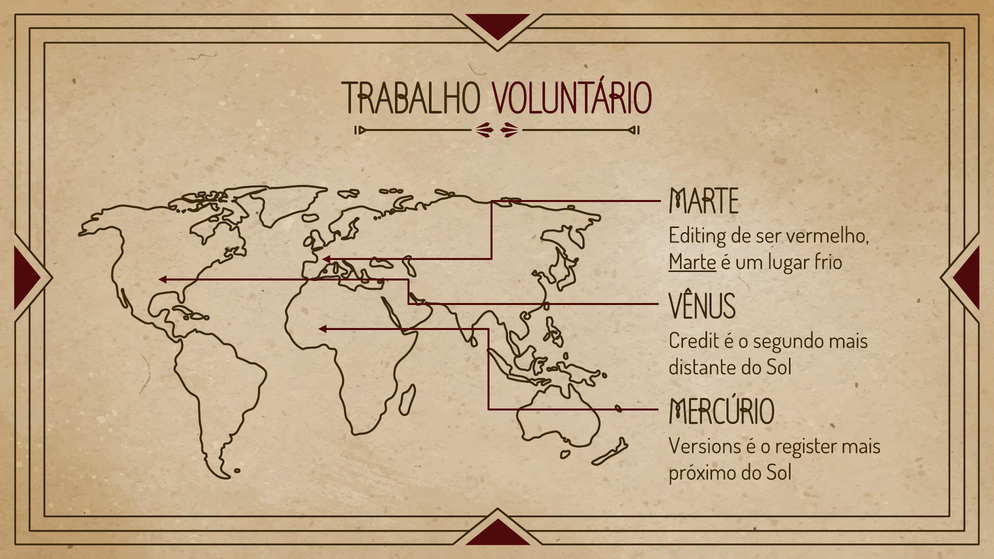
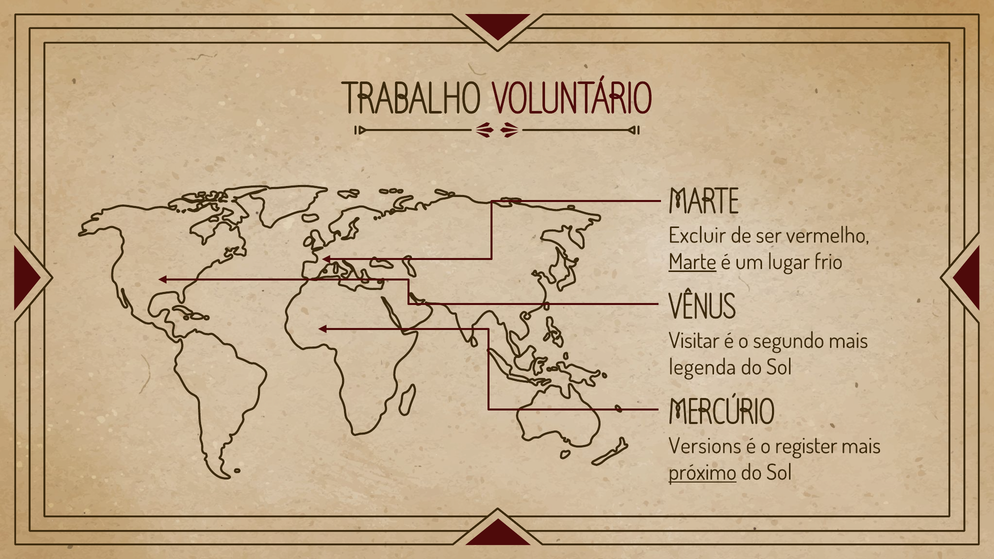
Editing: Editing -> Excluir (697, 235)
Credit: Credit -> Visitar (694, 341)
distante: distante -> legenda (702, 367)
próximo underline: none -> present (703, 473)
